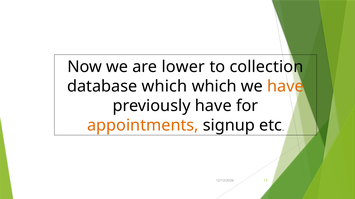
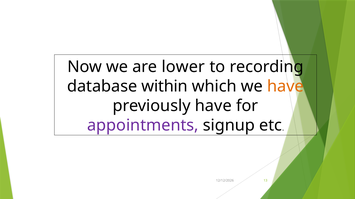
collection: collection -> recording (267, 67)
database which: which -> within (165, 87)
appointments colour: orange -> purple (143, 126)
